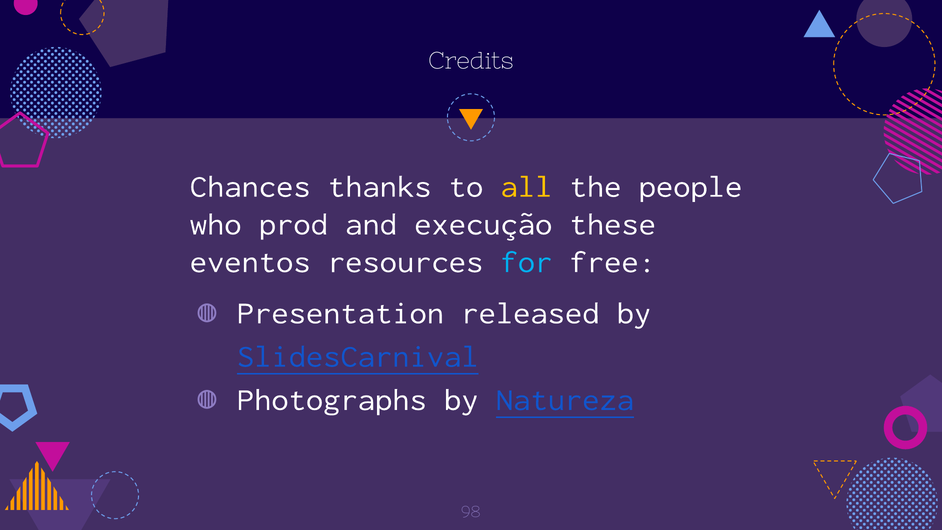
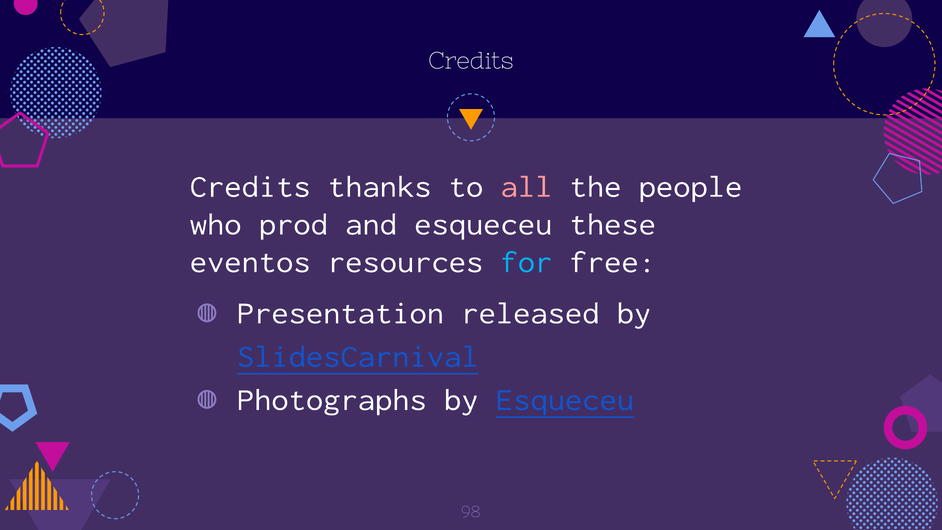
Chances: Chances -> Credits (250, 186)
all colour: yellow -> pink (526, 186)
and execução: execução -> esqueceu (483, 224)
by Natureza: Natureza -> Esqueceu (565, 400)
